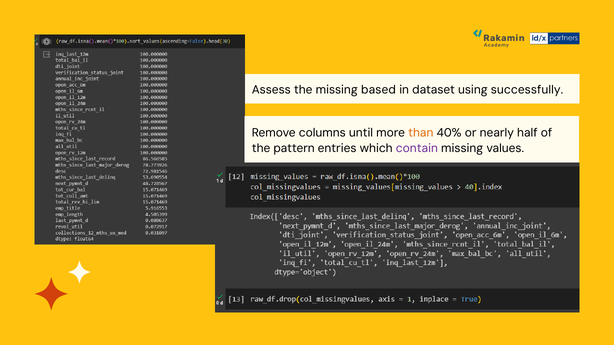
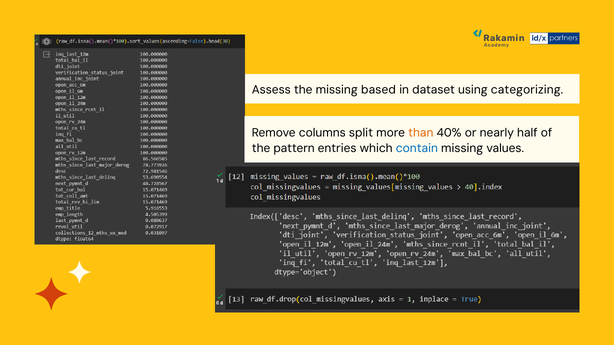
successfully: successfully -> categorizing (527, 90)
until: until -> split (361, 133)
contain colour: purple -> blue (417, 148)
